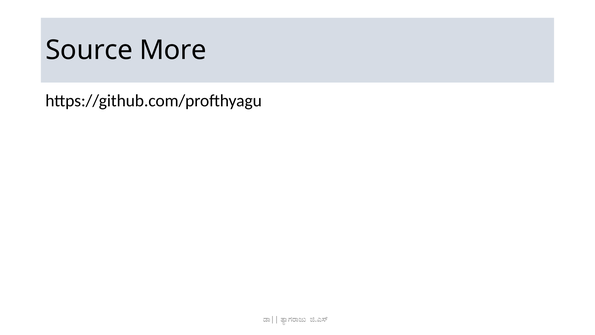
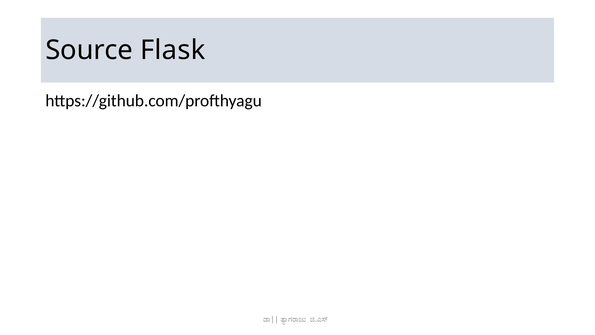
More: More -> Flask (173, 50)
